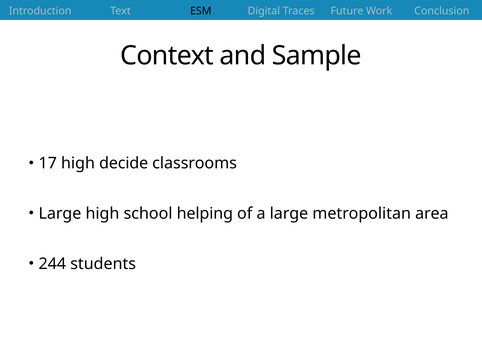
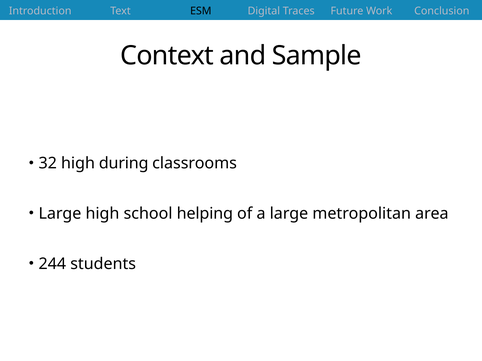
17: 17 -> 32 (48, 164)
decide: decide -> during (124, 164)
